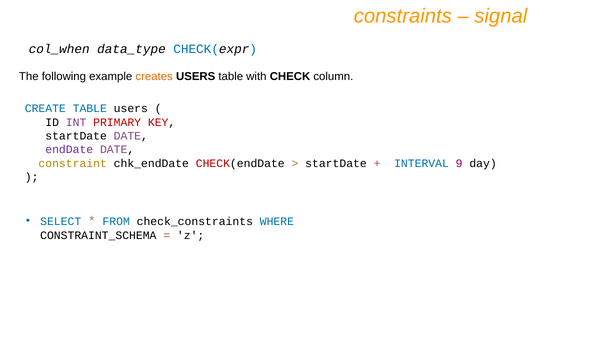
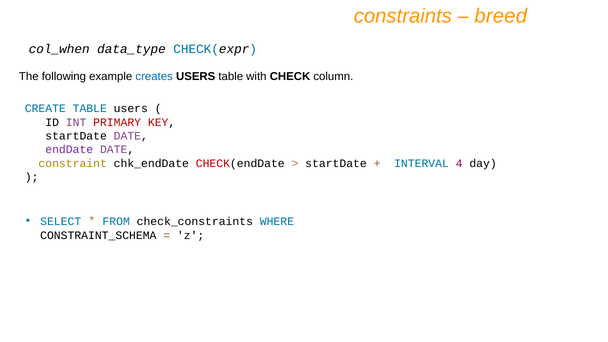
signal: signal -> breed (501, 16)
creates colour: orange -> blue (154, 77)
9: 9 -> 4 (459, 163)
